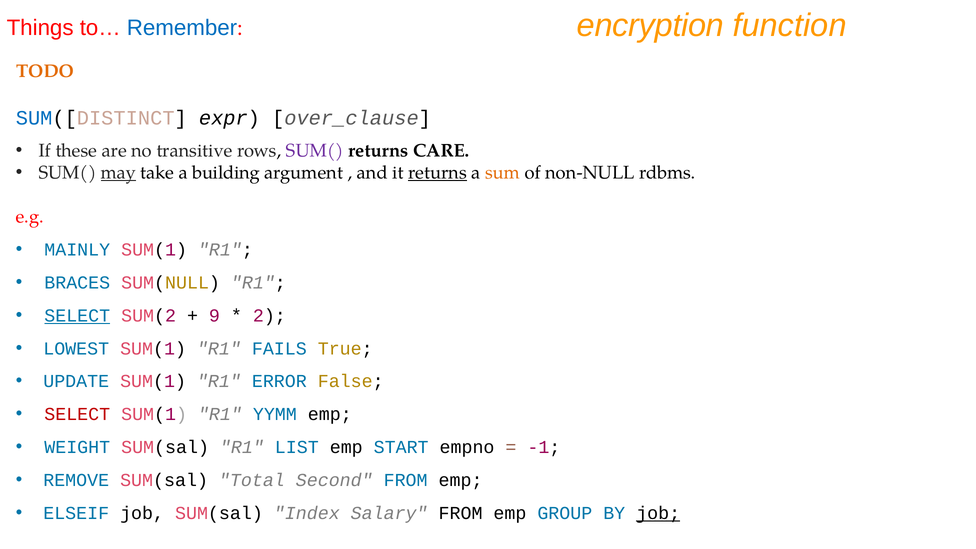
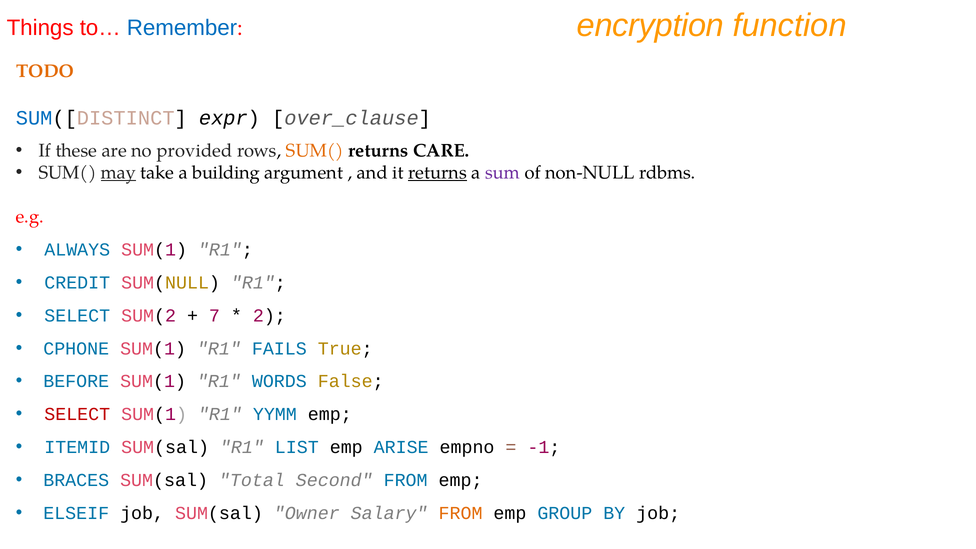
transitive: transitive -> provided (195, 151)
SUM( colour: purple -> orange (315, 151)
sum colour: orange -> purple (503, 173)
MAINLY: MAINLY -> ALWAYS (77, 250)
BRACES: BRACES -> CREDIT (77, 283)
SELECT underline: present -> none (77, 316)
9: 9 -> 7 (214, 316)
LOWEST: LOWEST -> CPHONE (76, 348)
UPDATE: UPDATE -> BEFORE (76, 381)
ERROR: ERROR -> WORDS (279, 381)
WEIGHT: WEIGHT -> ITEMID (77, 447)
START: START -> ARISE (401, 447)
REMOVE: REMOVE -> BRACES (76, 480)
Index: Index -> Owner (307, 513)
FROM colour: black -> orange (461, 513)
job underline: present -> none (658, 513)
